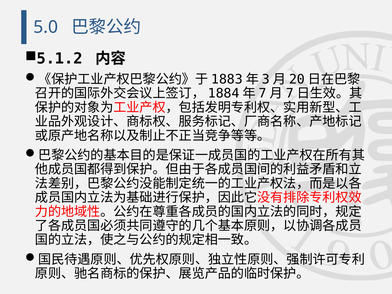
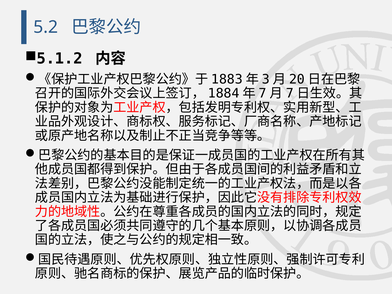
5.0: 5.0 -> 5.2 (46, 27)
